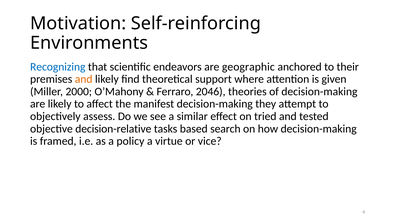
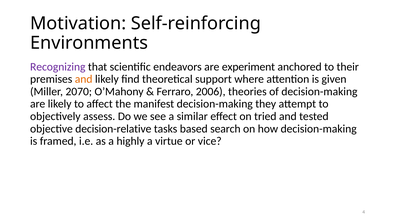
Recognizing colour: blue -> purple (58, 67)
geographic: geographic -> experiment (248, 67)
2000: 2000 -> 2070 (79, 92)
2046: 2046 -> 2006 (211, 92)
policy: policy -> highly (130, 141)
